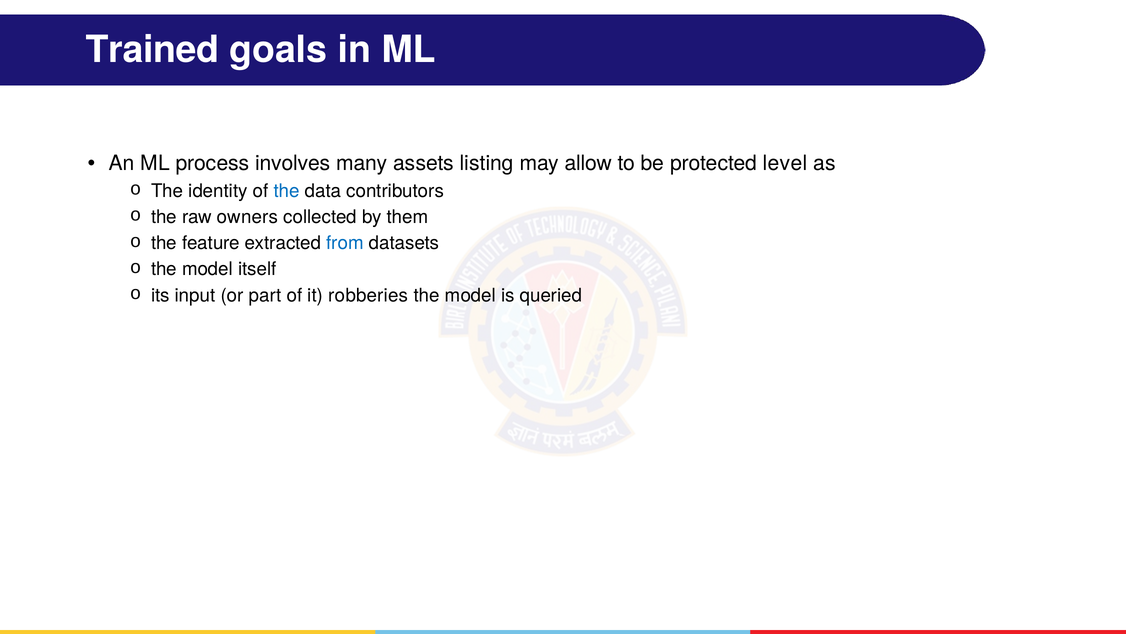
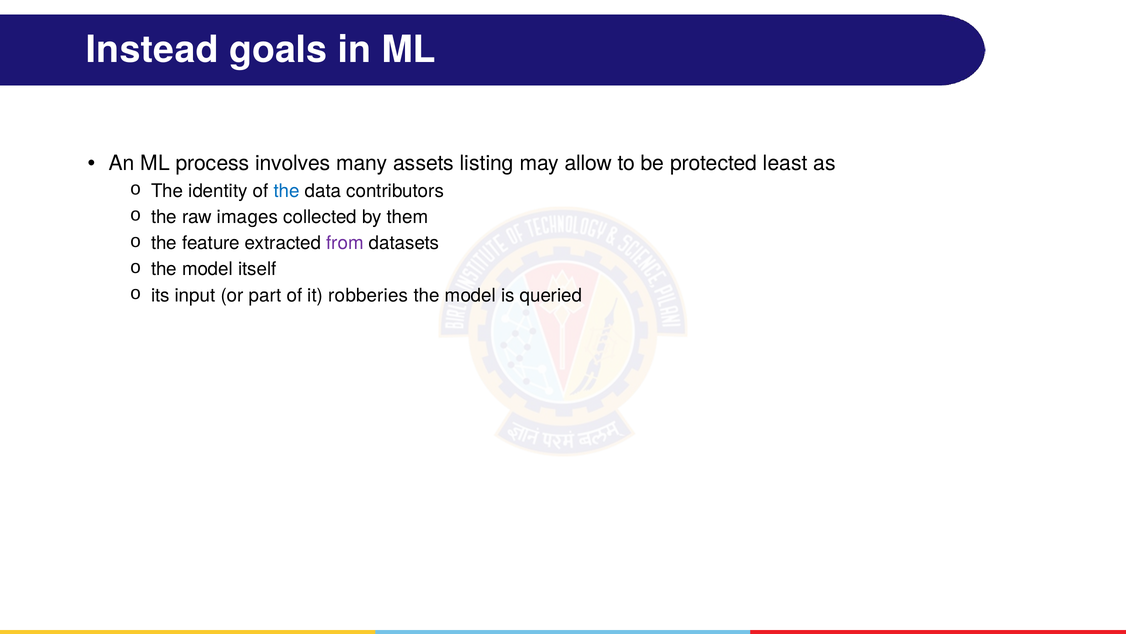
Trained: Trained -> Instead (152, 50)
level: level -> least (785, 163)
owners: owners -> images (247, 217)
from colour: blue -> purple (345, 243)
